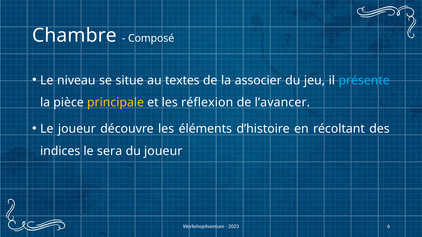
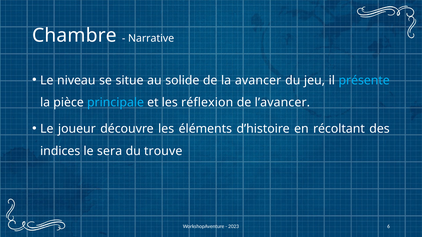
Composé: Composé -> Narrative (151, 38)
textes: textes -> solide (182, 80)
associer: associer -> avancer (258, 80)
principale colour: yellow -> light blue (116, 103)
du joueur: joueur -> trouve (163, 151)
